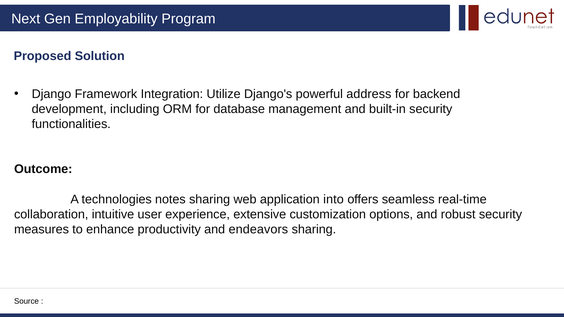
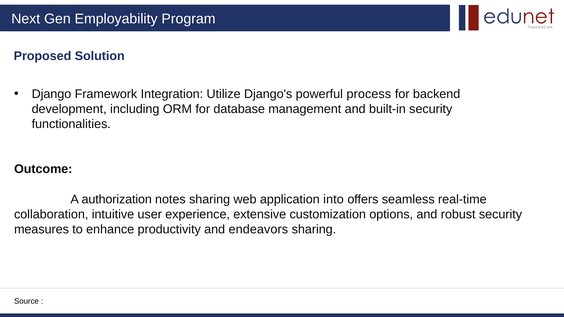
address: address -> process (369, 94)
technologies: technologies -> authorization (117, 199)
